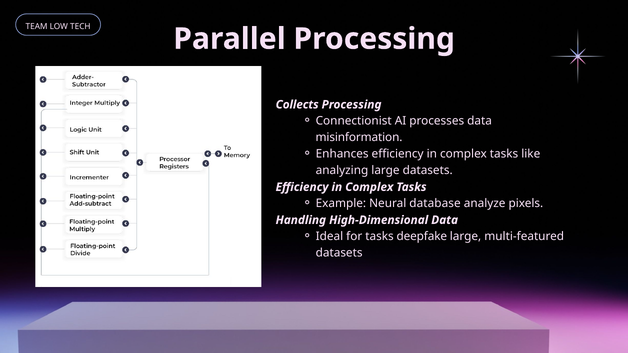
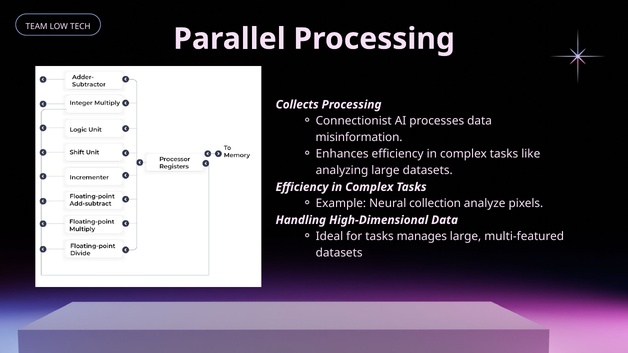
database: database -> collection (435, 204)
deepfake: deepfake -> manages (422, 237)
